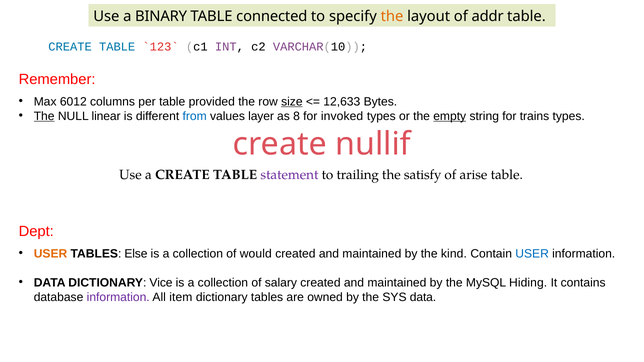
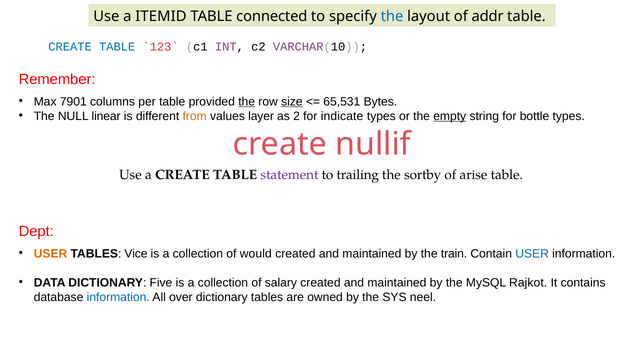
BINARY: BINARY -> ITEMID (161, 16)
the colour: orange -> blue (392, 16)
6012: 6012 -> 7901 (73, 102)
the underline: none -> present (247, 102)
12,633: 12,633 -> 65,531 (342, 102)
The underline: present -> none (44, 116)
from colour: blue -> orange (195, 116)
8: 8 -> 2 (297, 116)
invoked: invoked -> indicate (342, 116)
trains: trains -> bottle (534, 116)
satisfy: satisfy -> sortby (423, 175)
Else: Else -> Vice (136, 254)
kind: kind -> train (454, 254)
Vice: Vice -> Five (161, 283)
Hiding: Hiding -> Rajkot (528, 283)
information colour: purple -> blue (118, 297)
item: item -> over (181, 297)
SYS data: data -> neel (423, 297)
